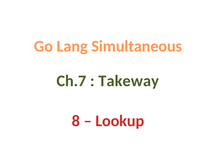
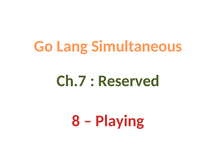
Takeway: Takeway -> Reserved (129, 81)
Lookup: Lookup -> Playing (120, 121)
